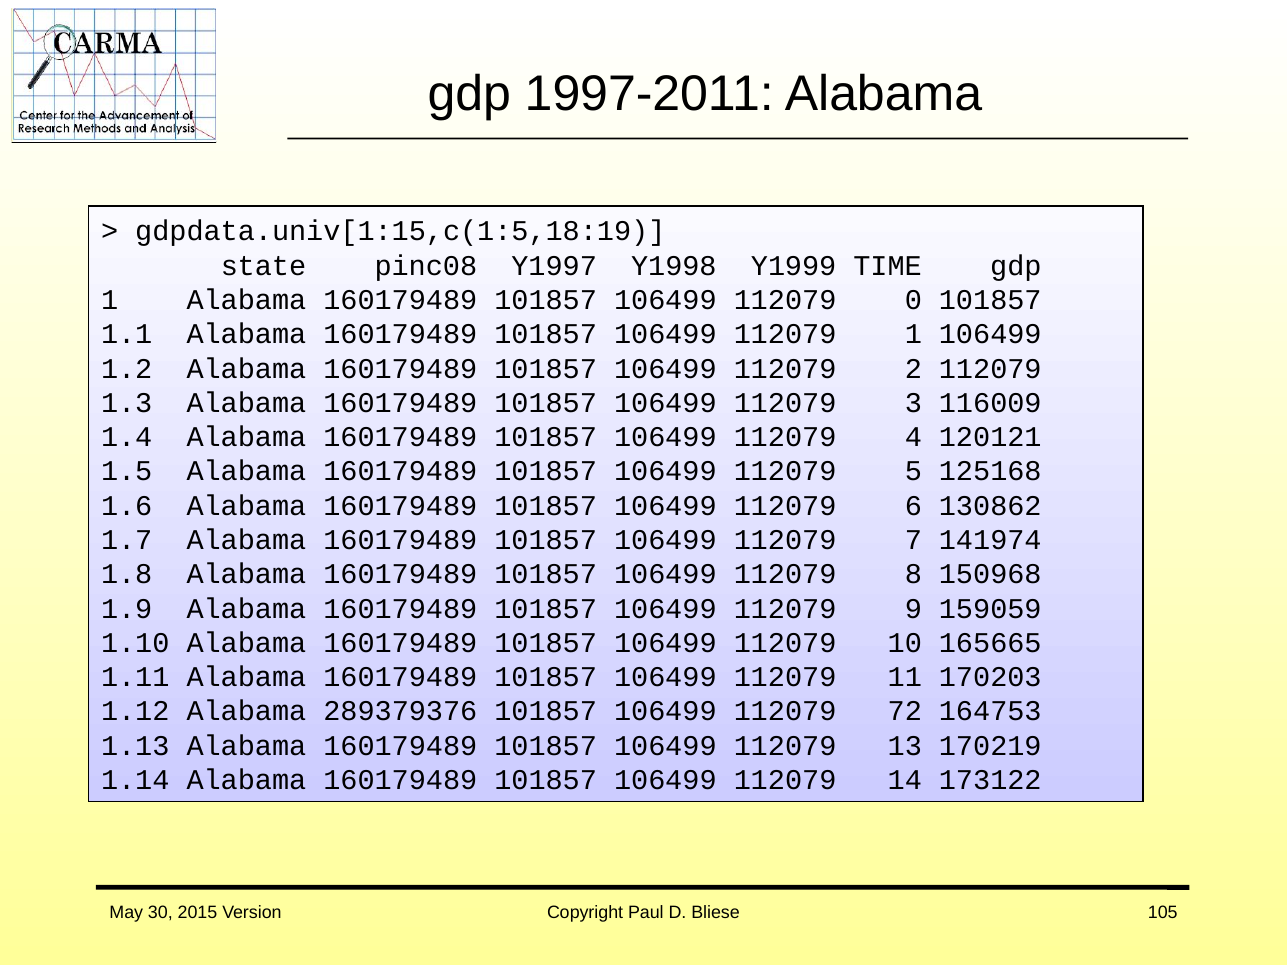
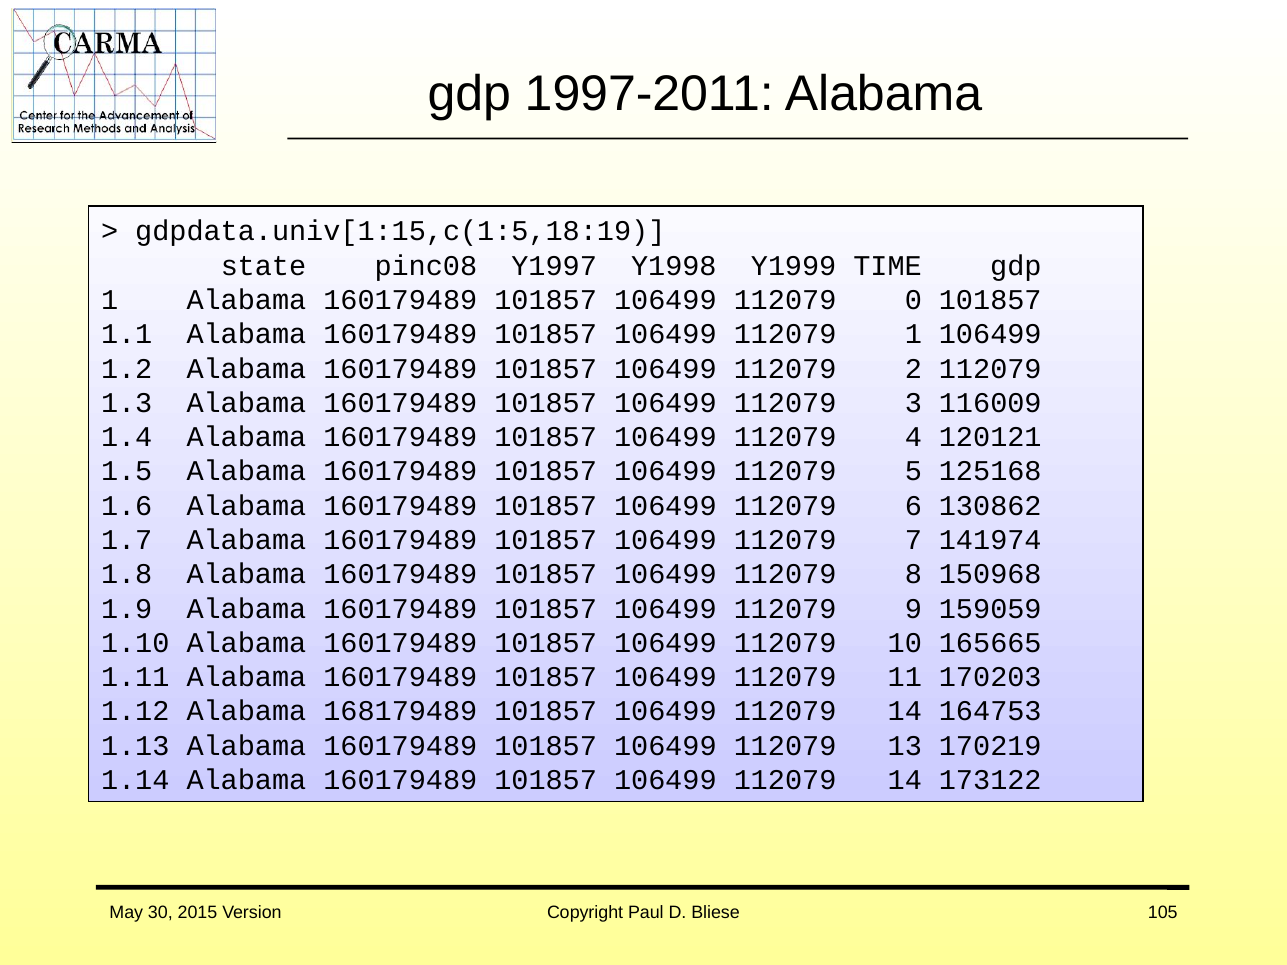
289379376: 289379376 -> 168179489 (400, 712)
72: 72 -> 14 (905, 712)
